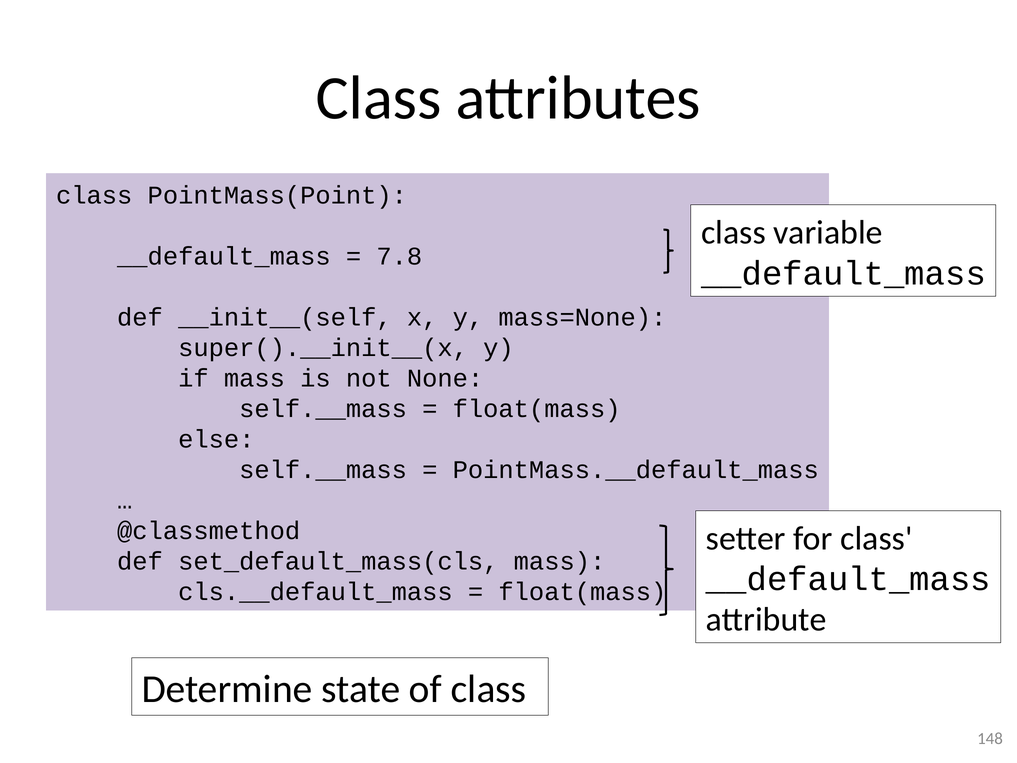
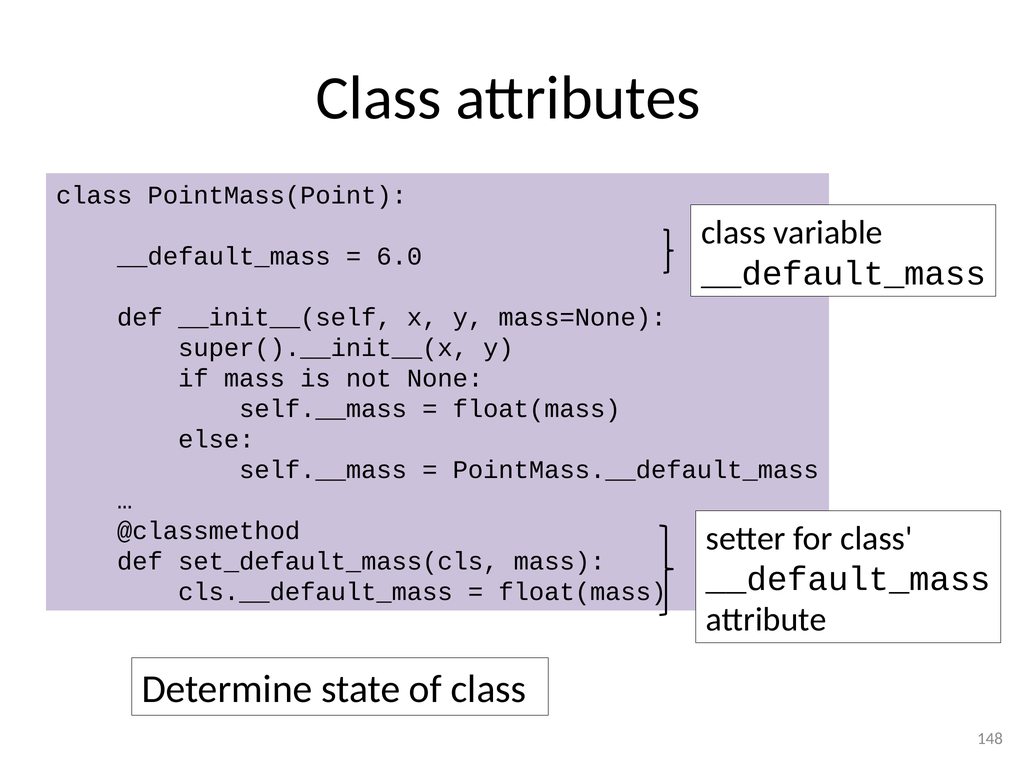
7.8: 7.8 -> 6.0 (399, 256)
